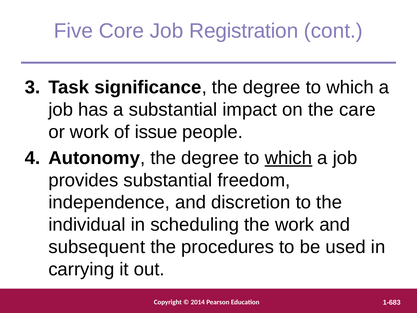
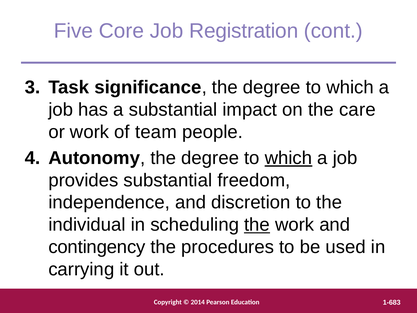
issue: issue -> team (156, 132)
the underline: none -> present (257, 225)
subsequent: subsequent -> contingency (97, 247)
